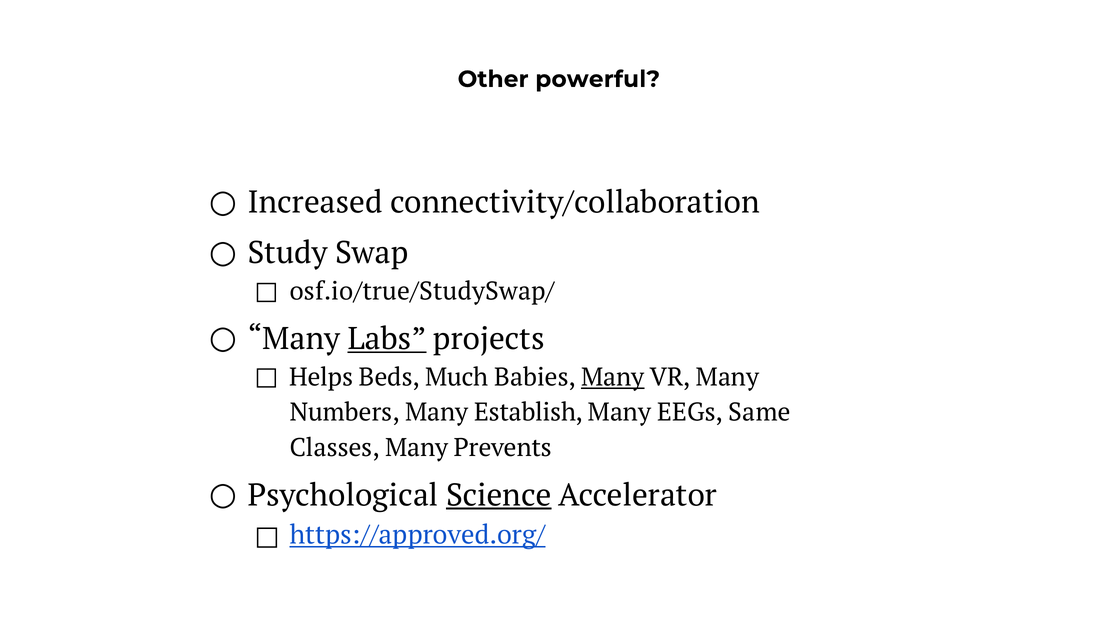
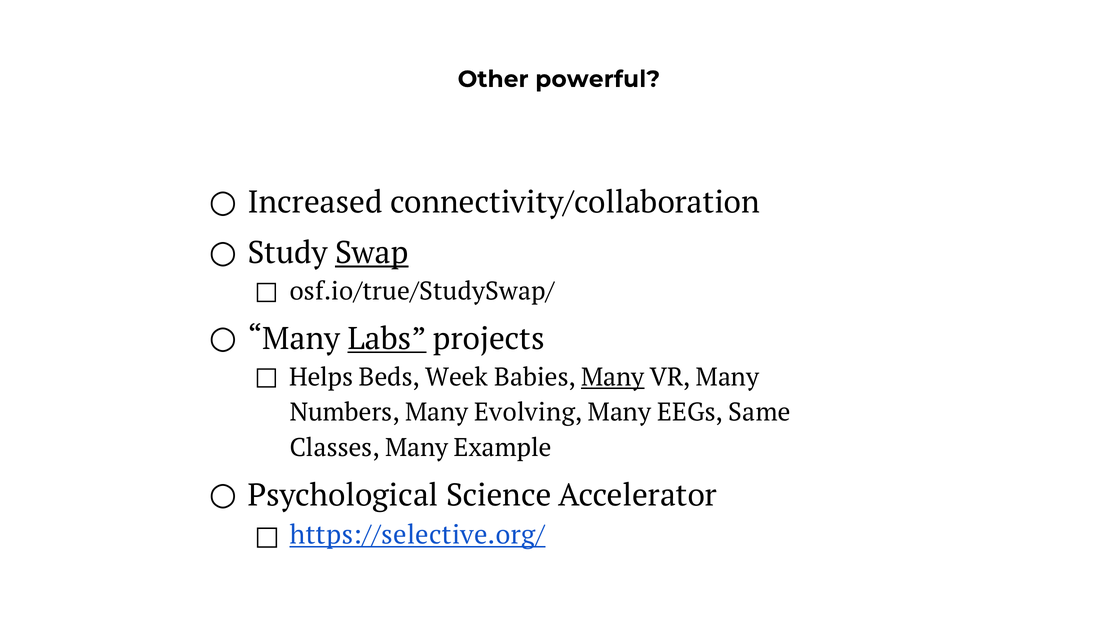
Swap underline: none -> present (372, 253)
Much: Much -> Week (457, 377)
Establish: Establish -> Evolving (528, 412)
Prevents: Prevents -> Example (503, 448)
Science underline: present -> none (499, 495)
https://approved.org/: https://approved.org/ -> https://selective.org/ (417, 535)
